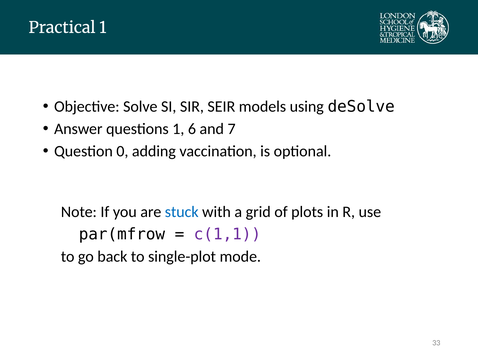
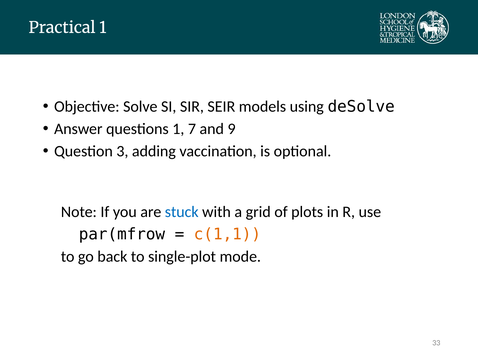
6: 6 -> 7 (192, 129)
7: 7 -> 9 (232, 129)
0: 0 -> 3 (122, 151)
c(1,1 colour: purple -> orange (227, 234)
